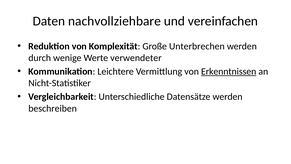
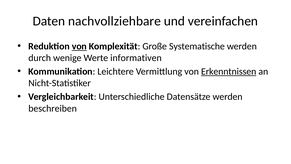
von underline: none -> present (79, 46)
Unterbrechen: Unterbrechen -> Systematische (197, 46)
verwendeter: verwendeter -> informativen (136, 58)
